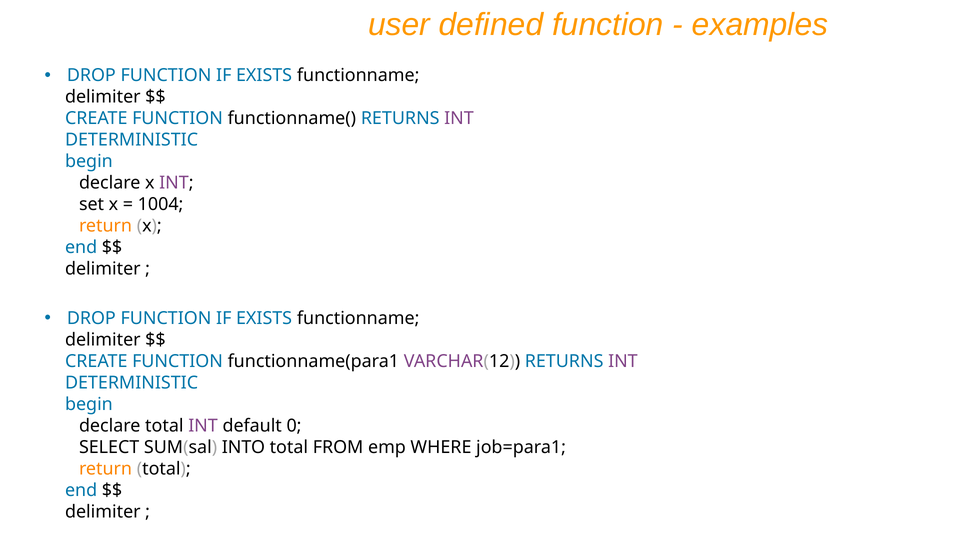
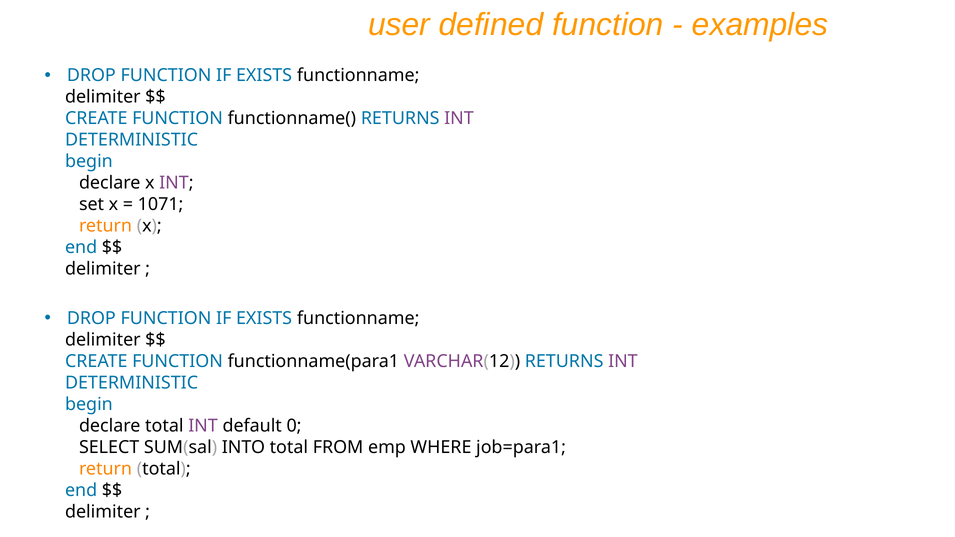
1004: 1004 -> 1071 (161, 205)
